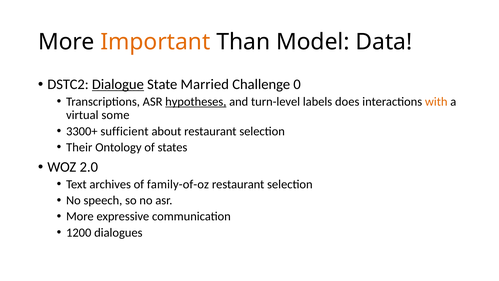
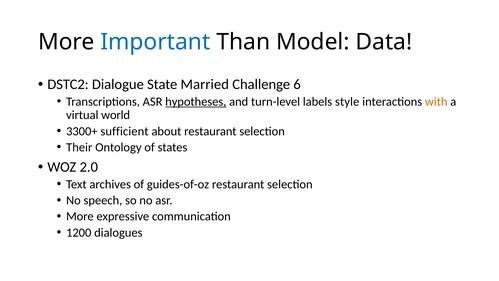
Important colour: orange -> blue (155, 42)
Dialogue underline: present -> none (118, 84)
0: 0 -> 6 (297, 84)
does: does -> style (347, 102)
some: some -> world (116, 115)
family-of-oz: family-of-oz -> guides-of-oz (178, 184)
